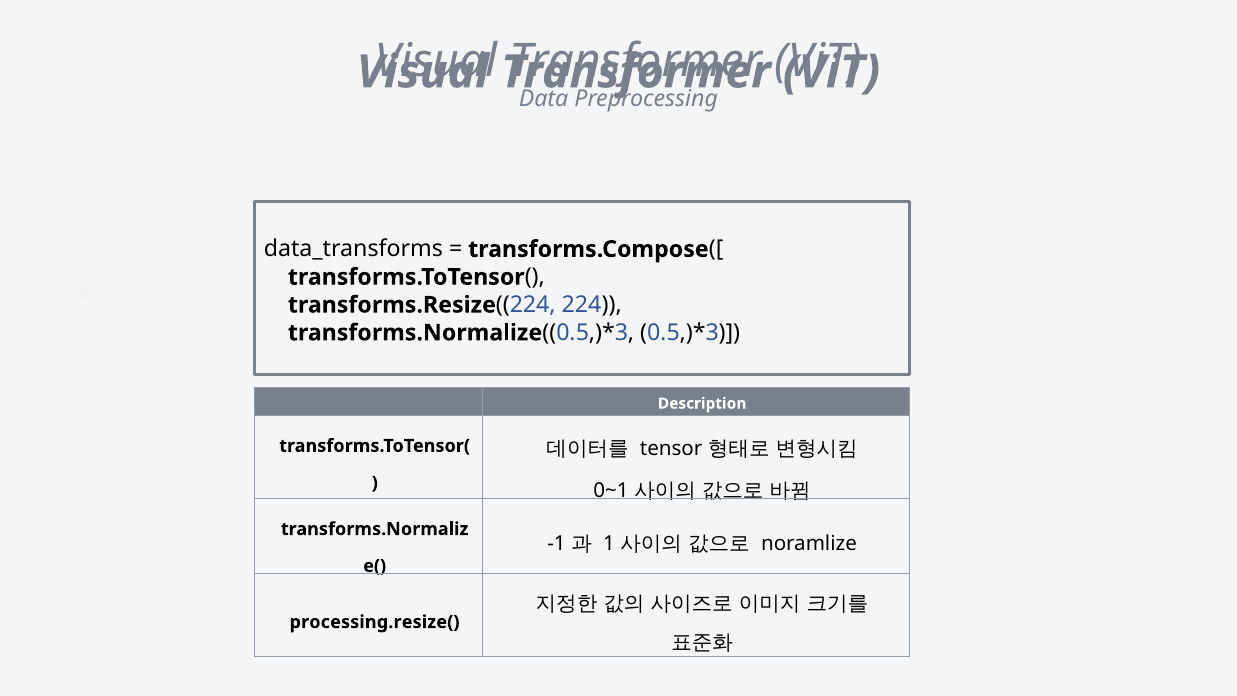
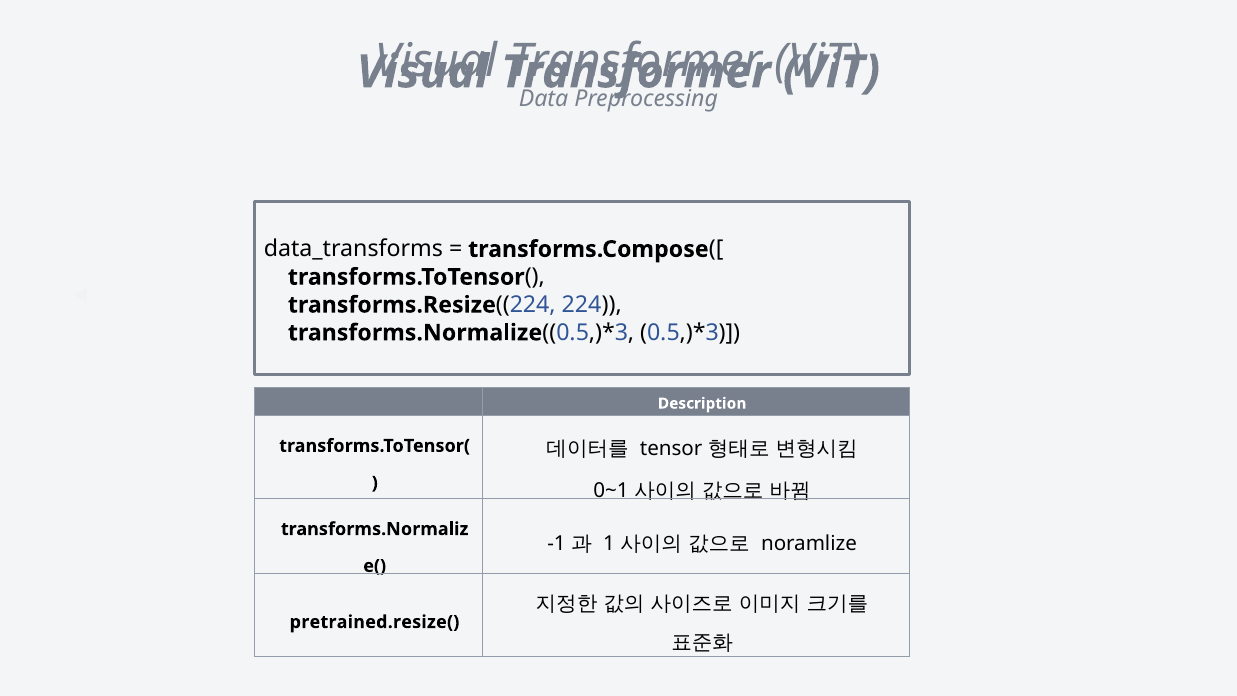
processing.resize(: processing.resize( -> pretrained.resize( (375, 622)
